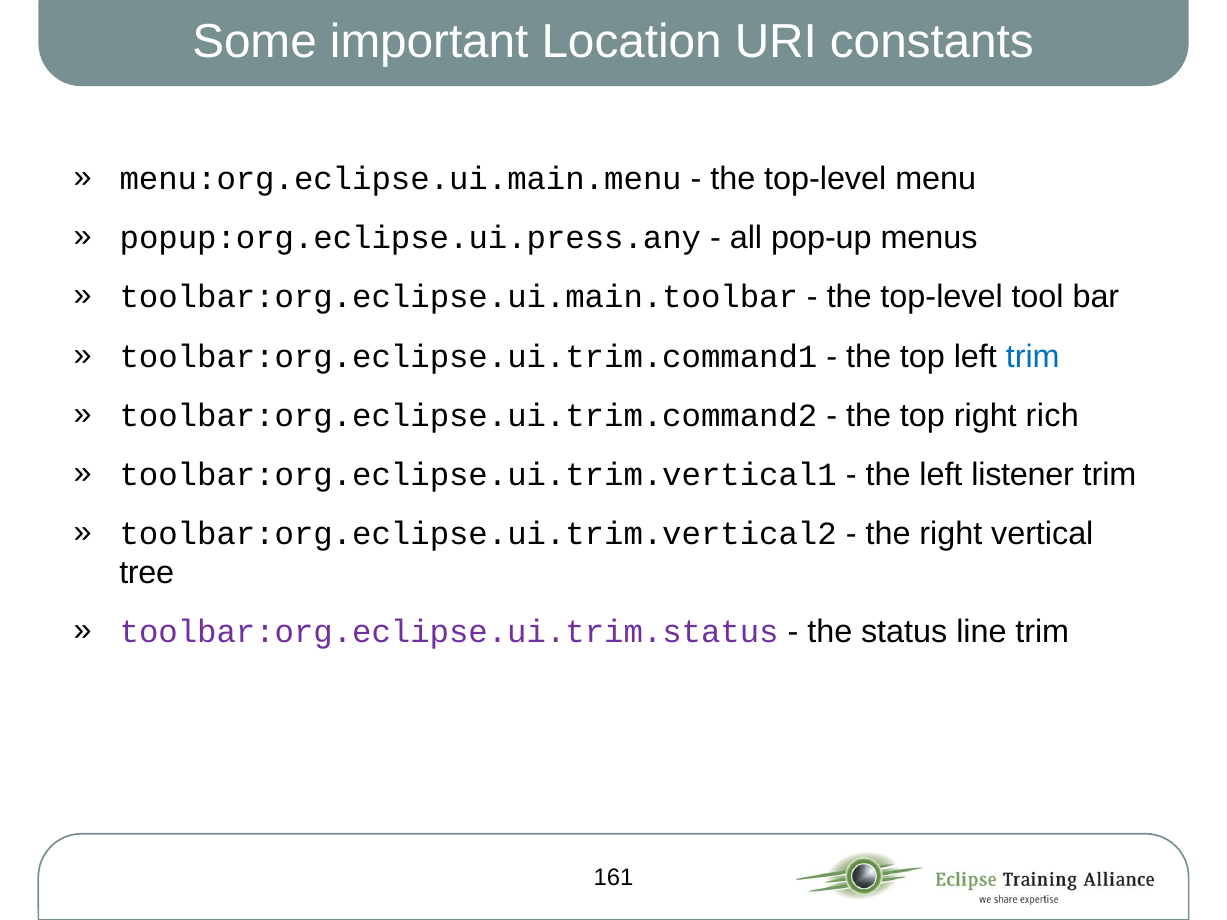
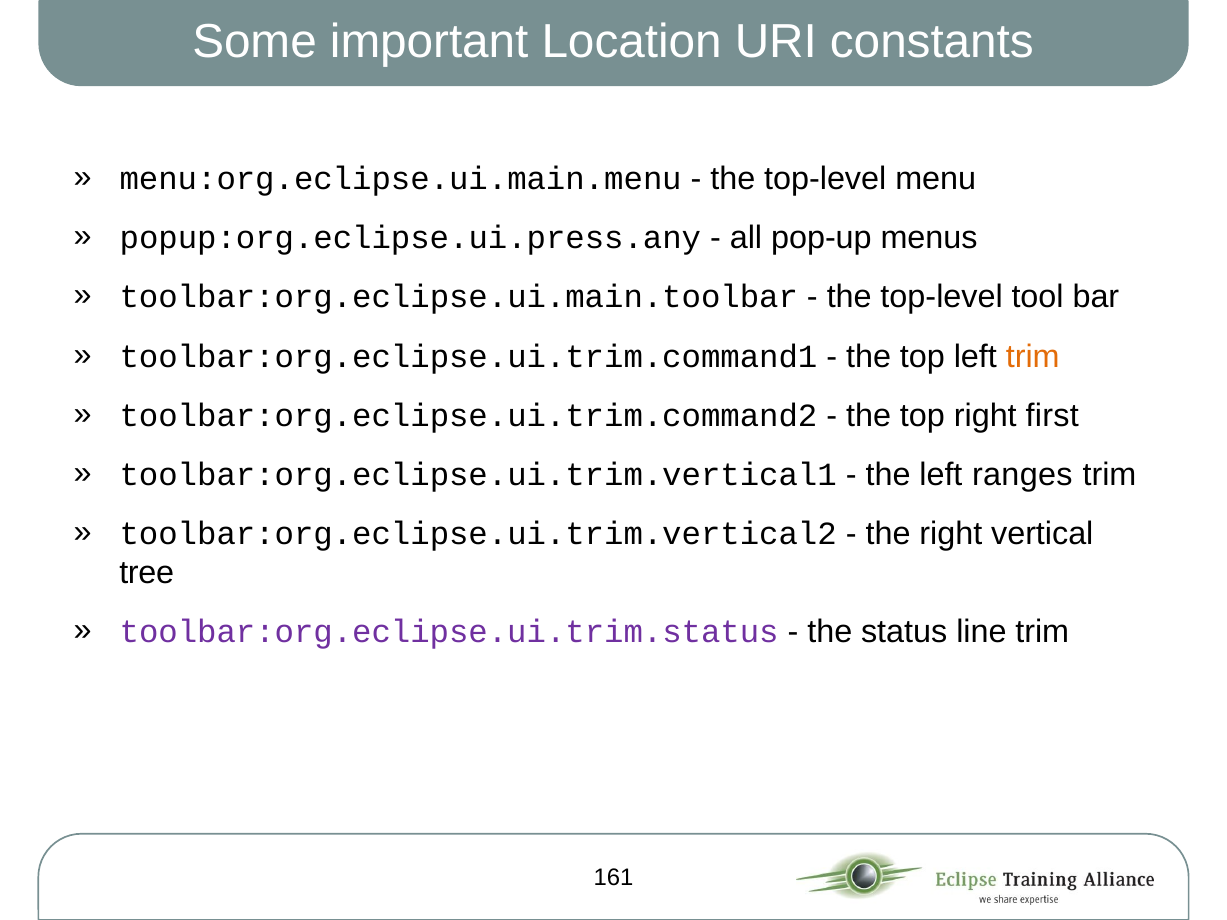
trim colour: blue -> orange (1033, 356)
rich: rich -> first (1052, 416)
listener: listener -> ranges (1022, 475)
